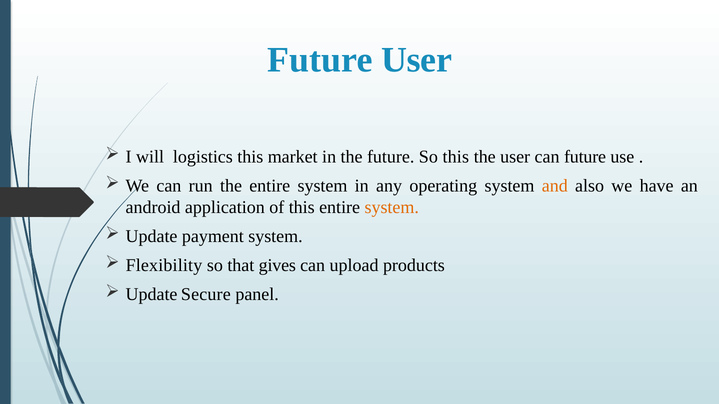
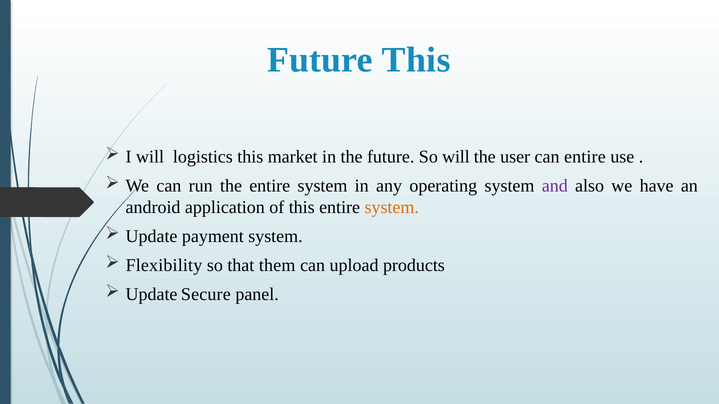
Future User: User -> This (416, 60)
So this: this -> will (456, 157)
can future: future -> entire (585, 157)
and colour: orange -> purple (555, 186)
gives: gives -> them (277, 266)
